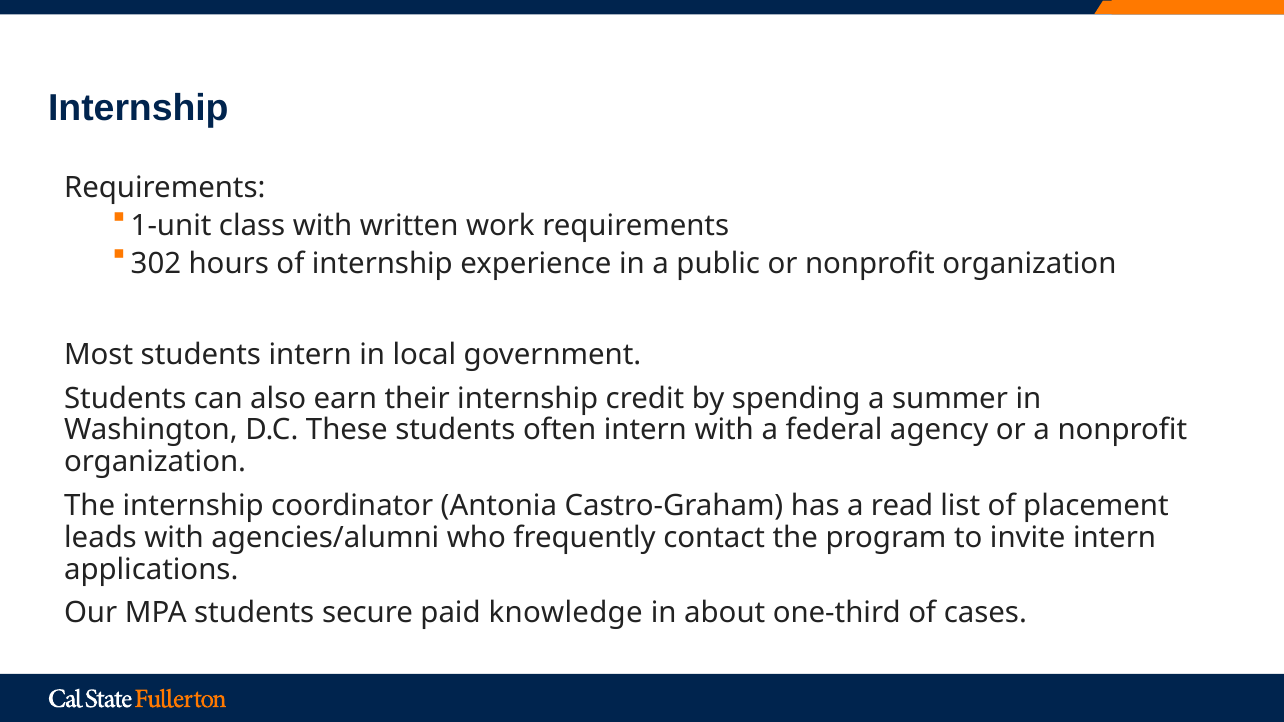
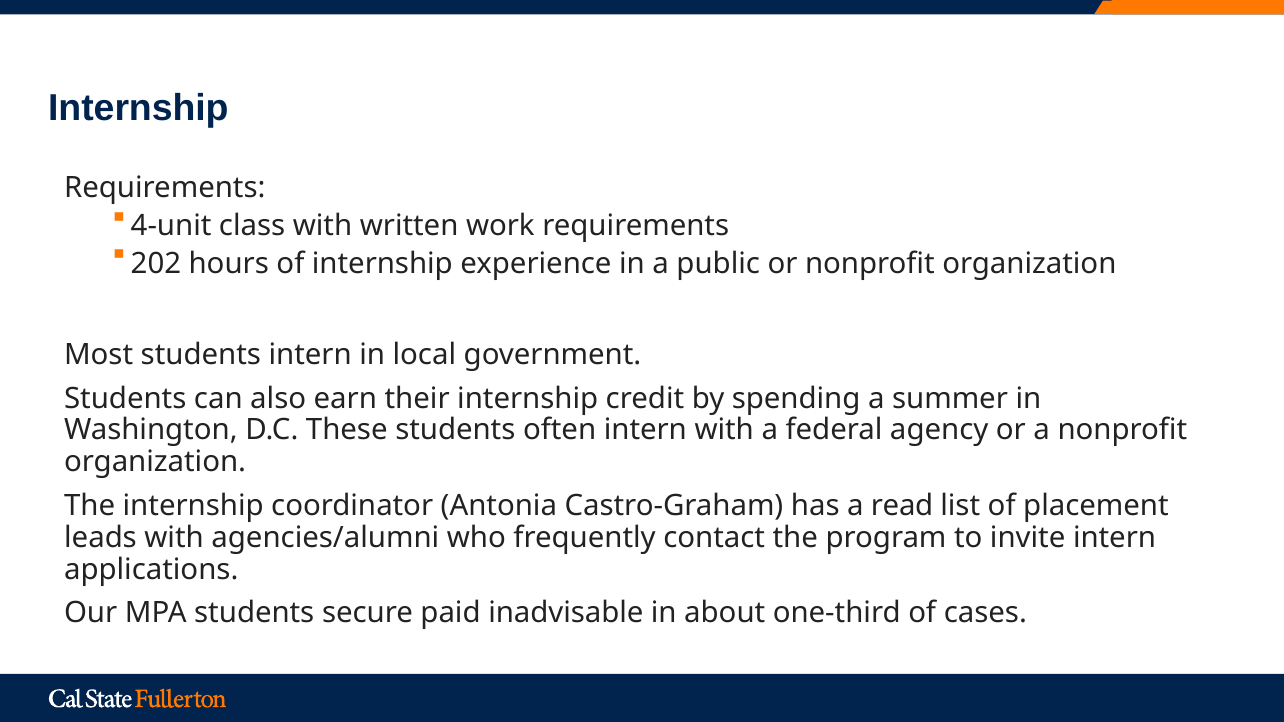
1-unit: 1-unit -> 4-unit (171, 226)
302: 302 -> 202 (156, 264)
knowledge: knowledge -> inadvisable (566, 613)
